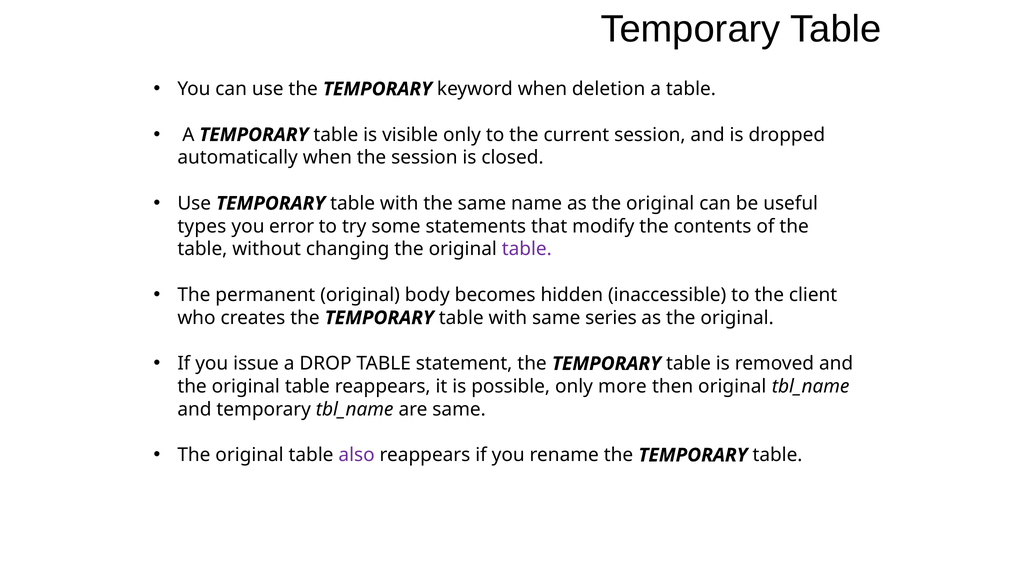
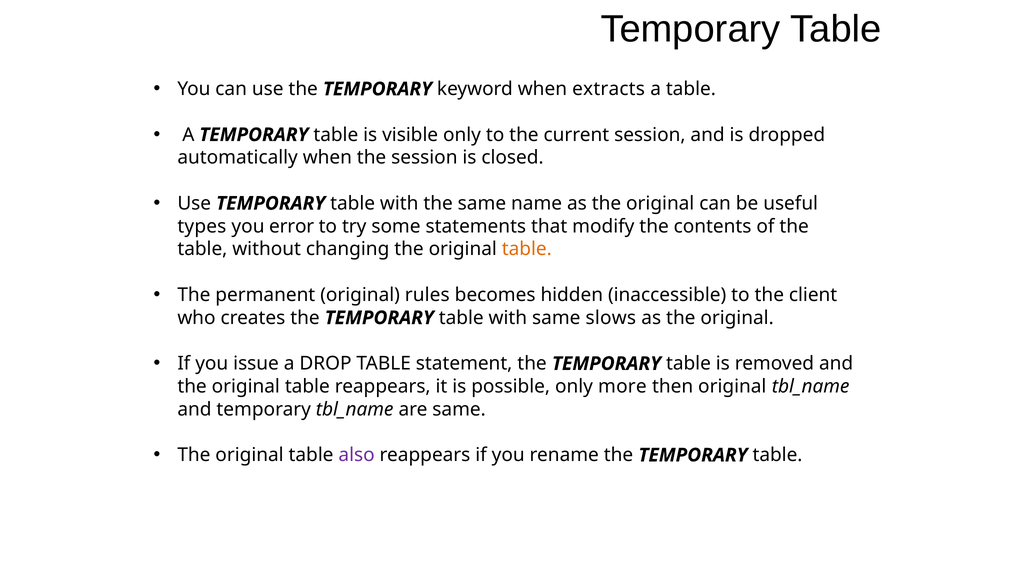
deletion: deletion -> extracts (609, 89)
table colour: purple -> orange (527, 249)
body: body -> rules (427, 295)
series: series -> slows (611, 318)
